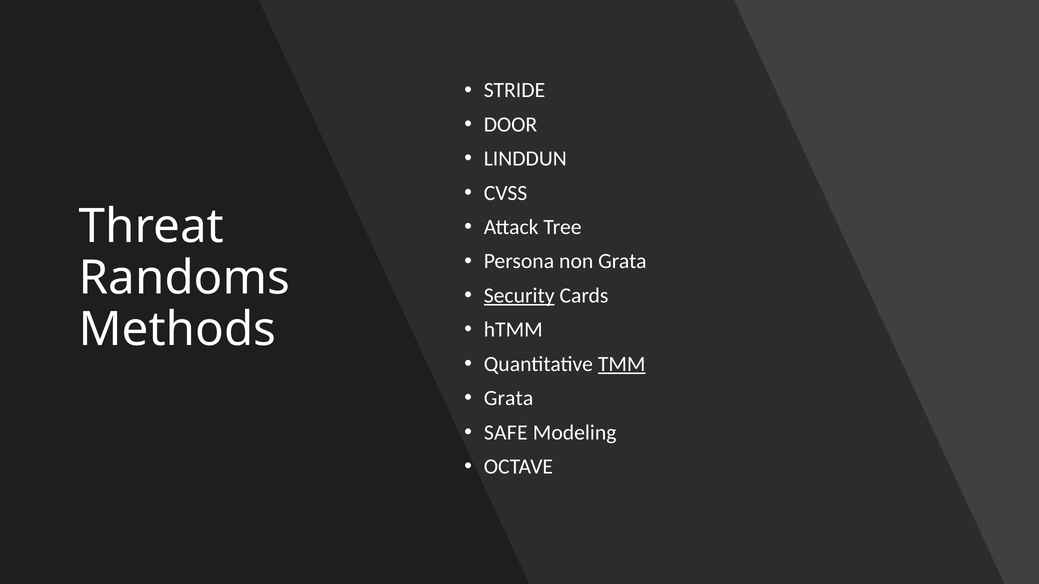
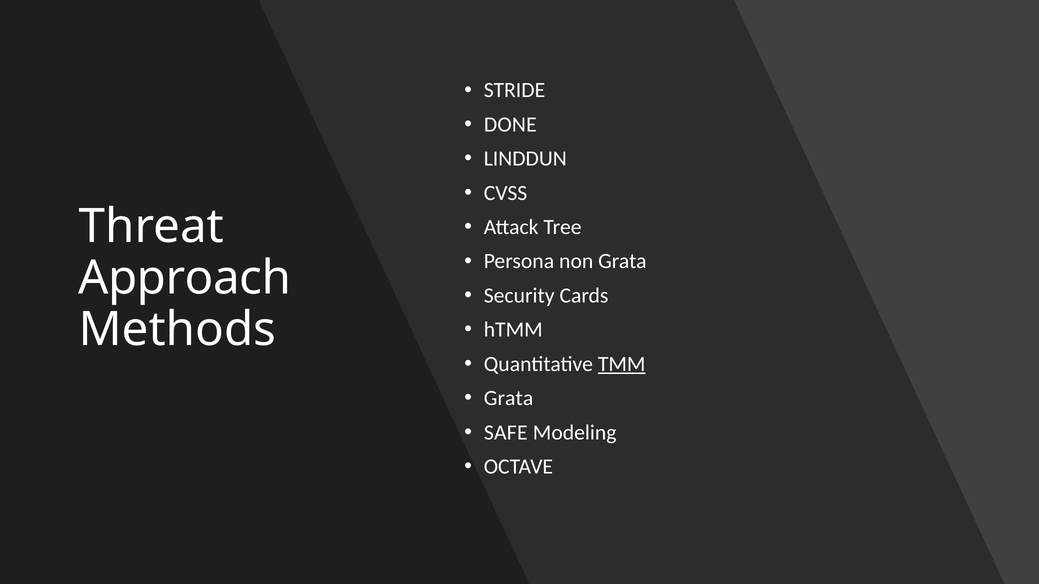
DOOR: DOOR -> DONE (510, 125)
Randoms: Randoms -> Approach (185, 278)
Security underline: present -> none (519, 296)
